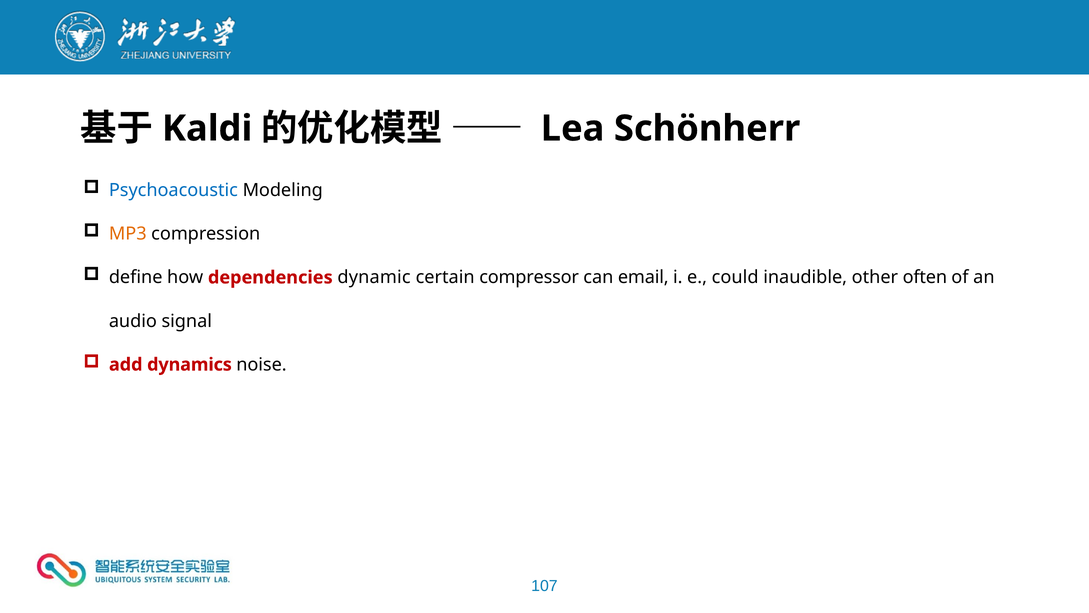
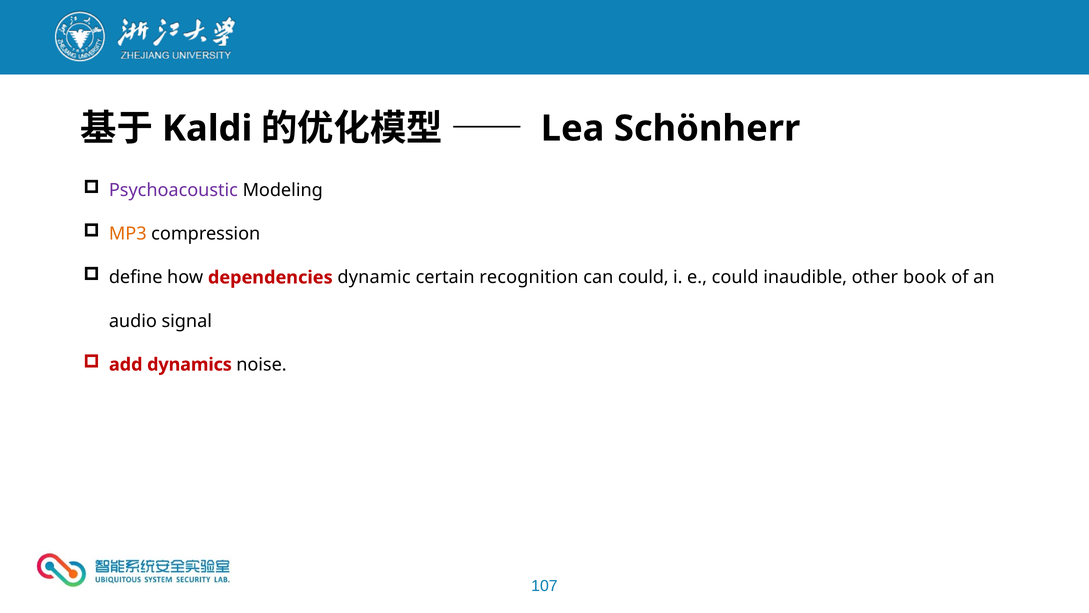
Psychoacoustic colour: blue -> purple (173, 190)
compressor: compressor -> recognition (529, 277)
can email: email -> could (643, 277)
often: often -> book (925, 277)
